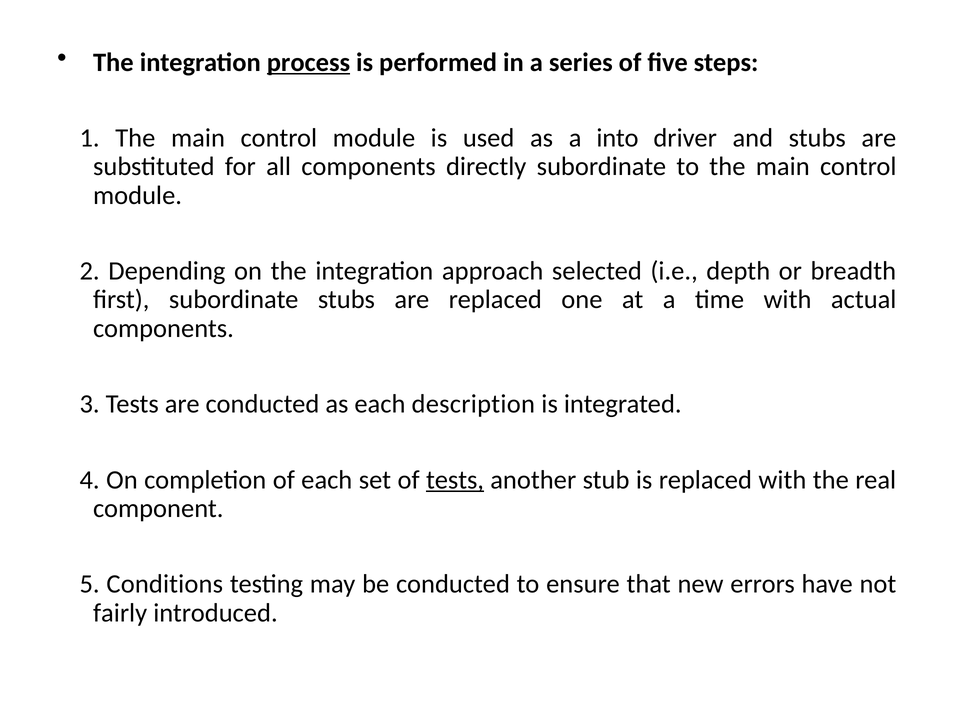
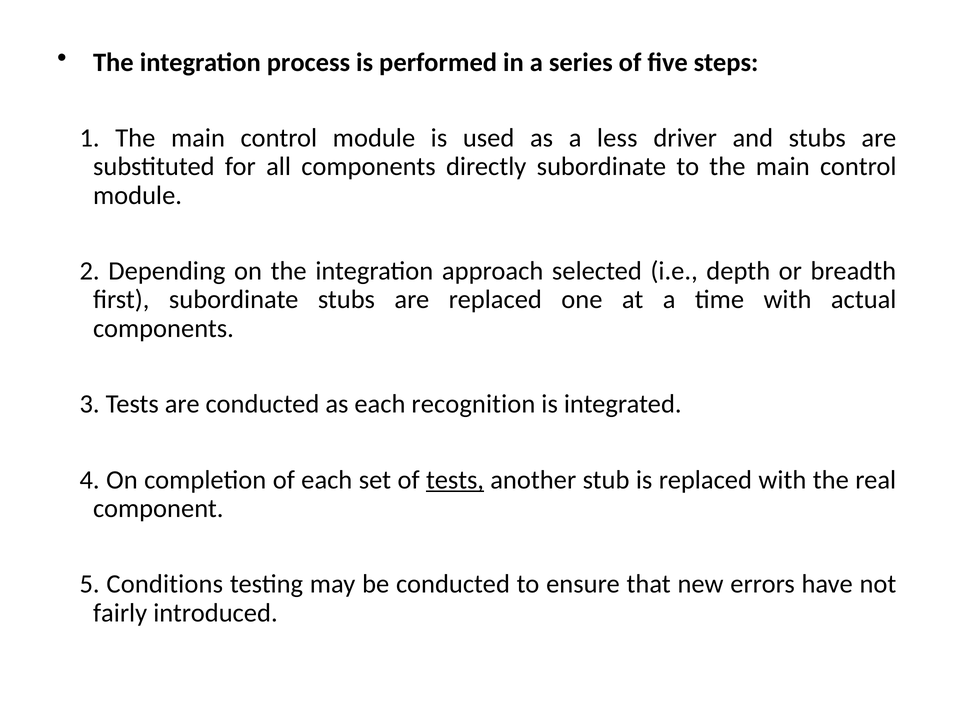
process underline: present -> none (308, 62)
into: into -> less (617, 138)
description: description -> recognition (473, 404)
